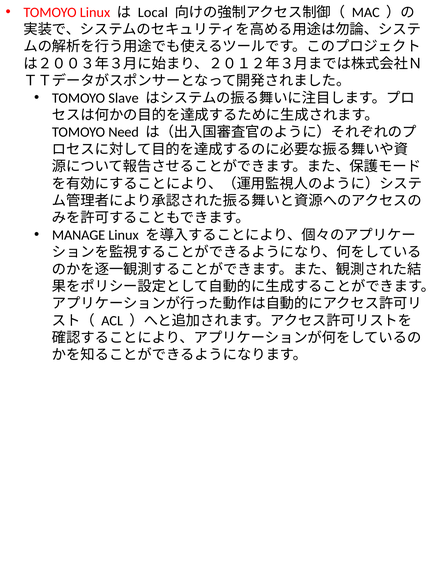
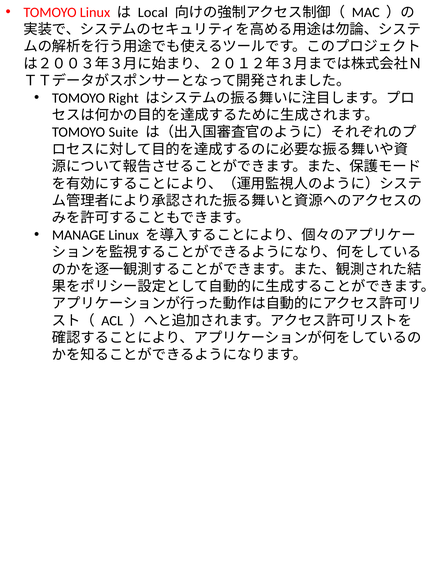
Slave: Slave -> Right (123, 98)
Need: Need -> Suite (123, 132)
